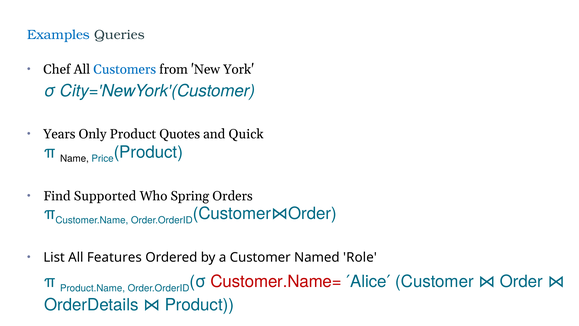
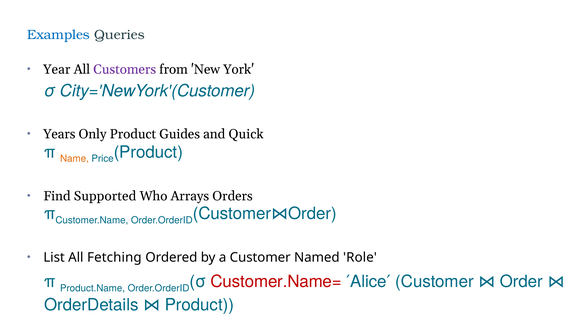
Chef: Chef -> Year (57, 69)
Customers colour: blue -> purple (125, 69)
Quotes: Quotes -> Guides (180, 134)
Name colour: black -> orange (74, 159)
Spring: Spring -> Arrays (190, 196)
Features: Features -> Fetching (114, 257)
